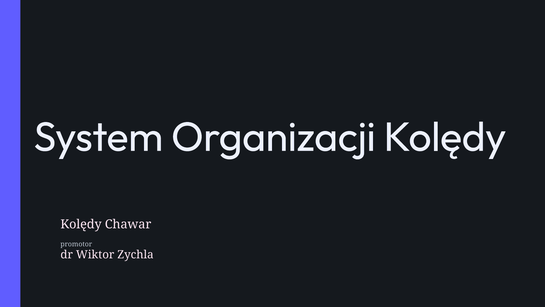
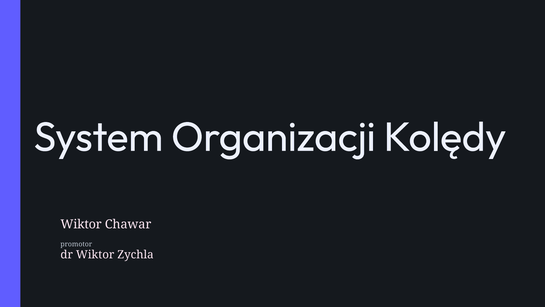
Kolędy: Kolędy -> Wiktor (81, 224)
